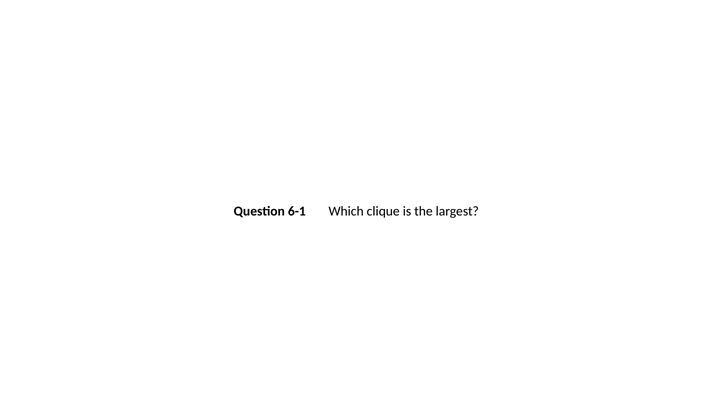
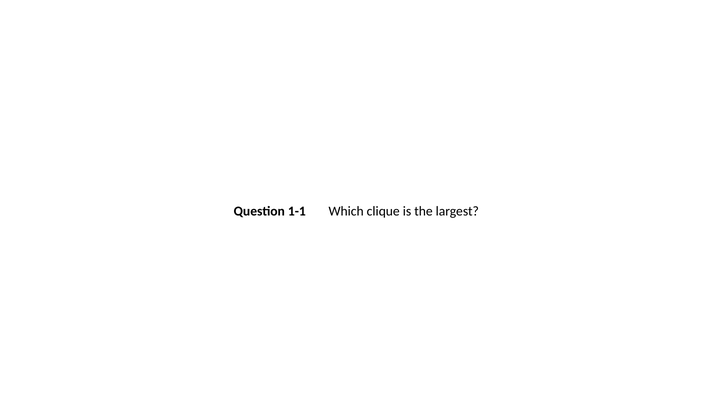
6-1: 6-1 -> 1-1 (297, 211)
